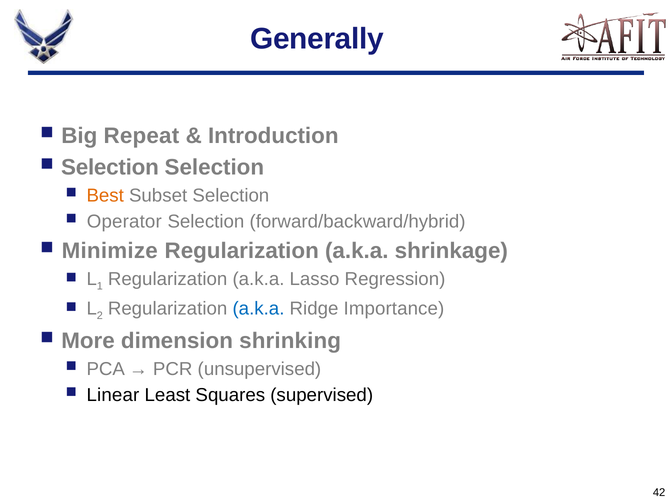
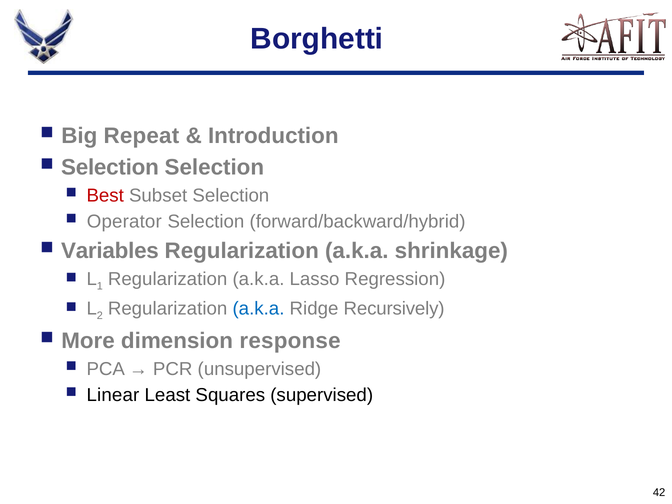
Generally: Generally -> Borghetti (317, 39)
Best colour: orange -> red (105, 195)
Minimize: Minimize -> Variables (110, 251)
Importance: Importance -> Recursively (394, 308)
shrinking: shrinking -> response (290, 341)
